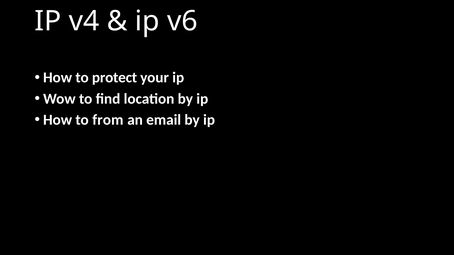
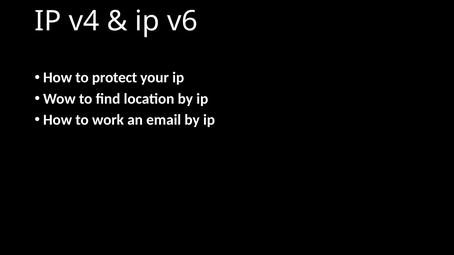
from: from -> work (108, 120)
